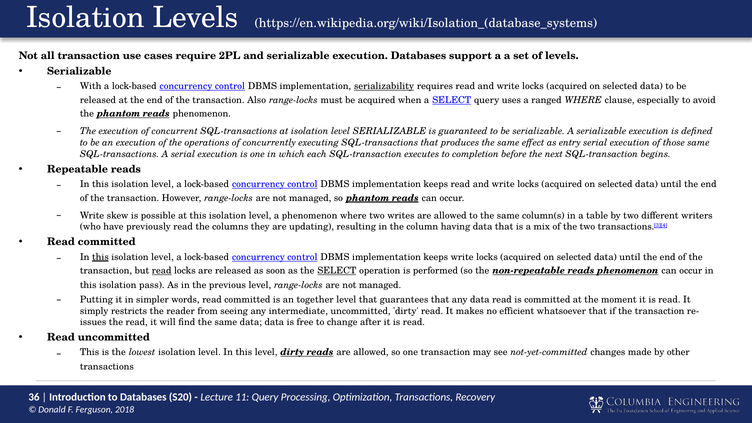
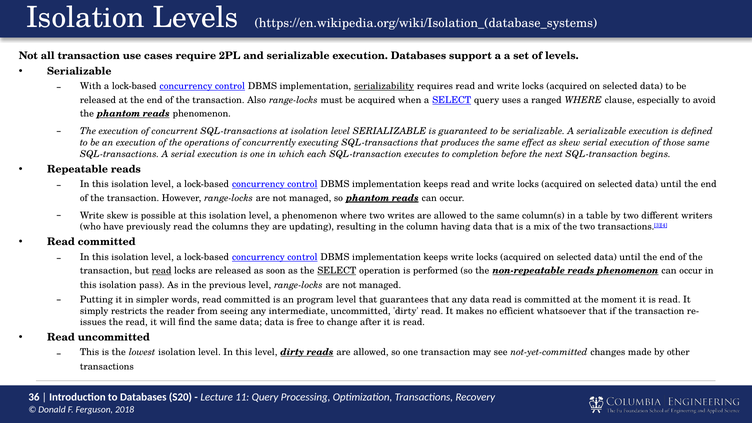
as entry: entry -> skew (570, 143)
this underline: present -> none (100, 257)
together: together -> program (315, 300)
